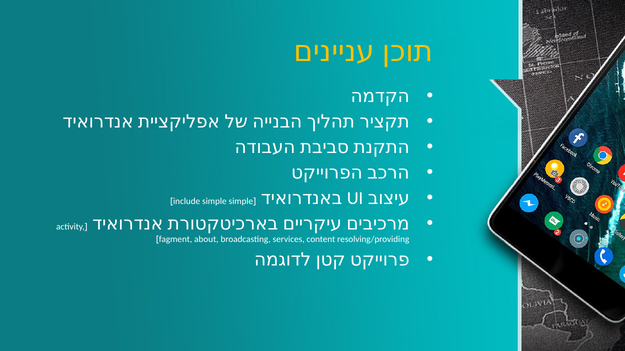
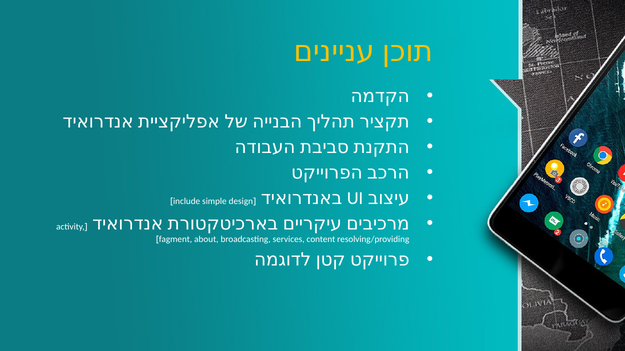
simple simple: simple -> design (241, 201)
